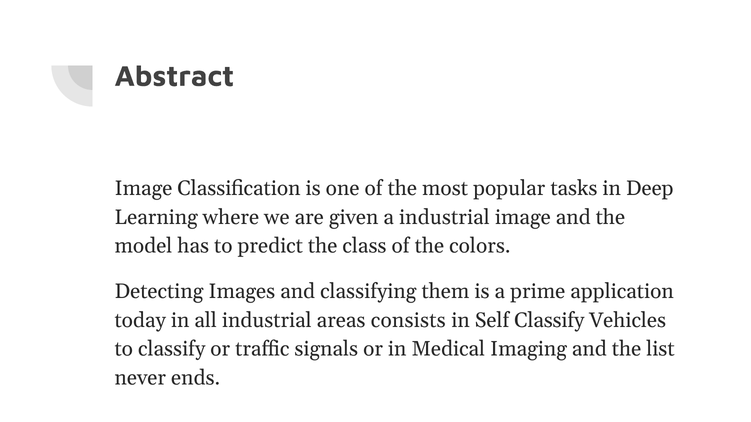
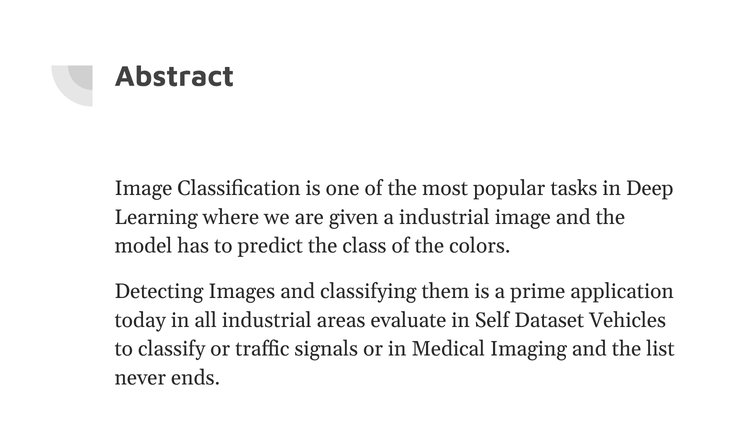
consists: consists -> evaluate (408, 321)
Self Classify: Classify -> Dataset (549, 321)
